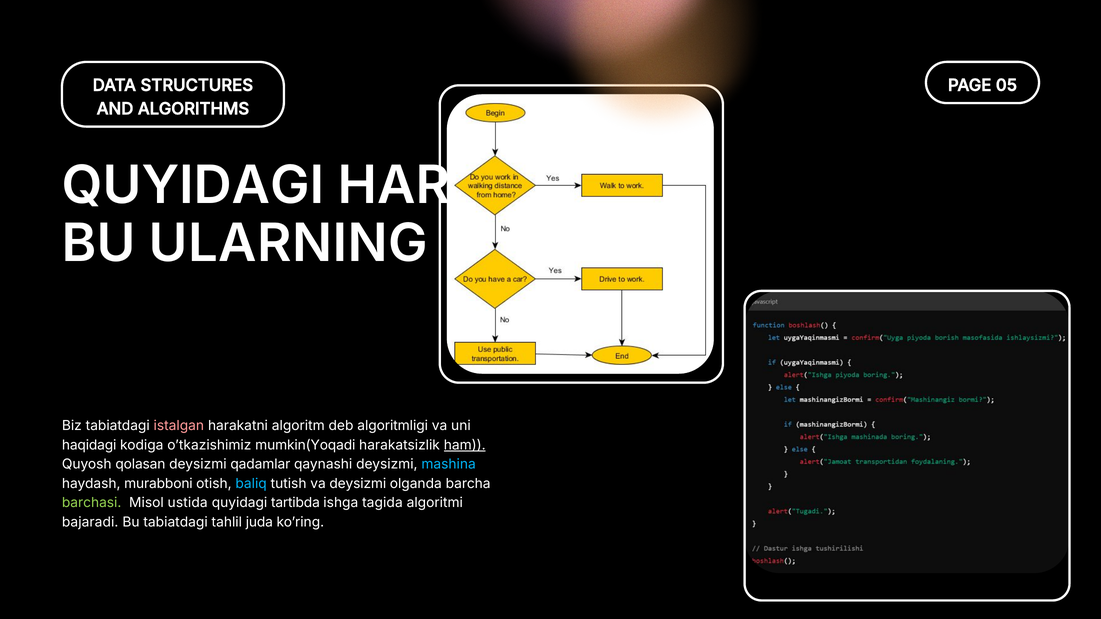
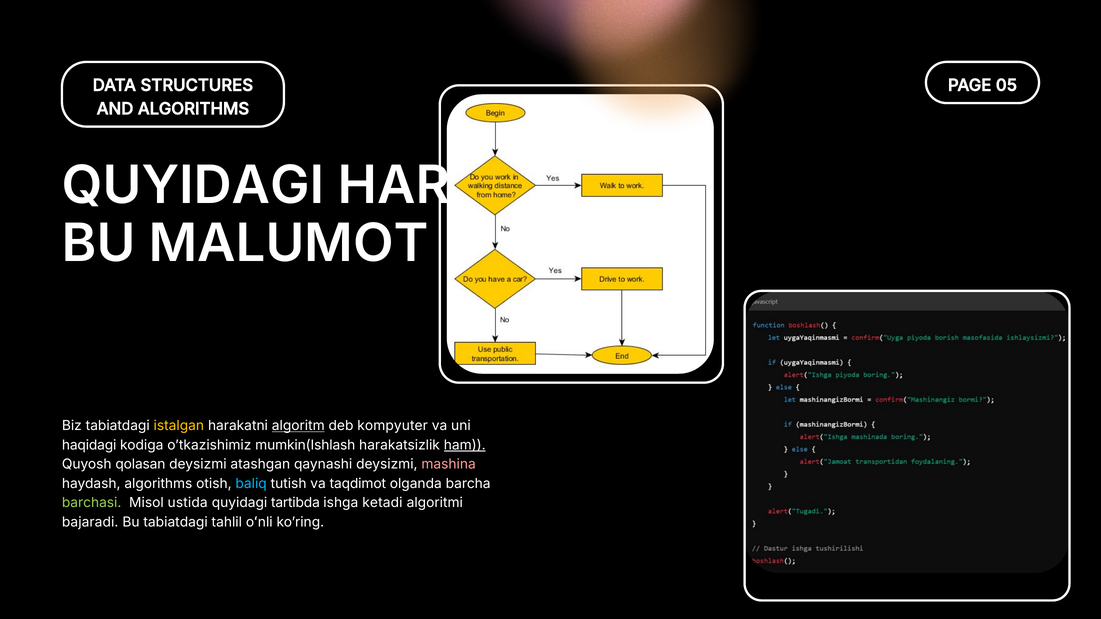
ULARNING: ULARNING -> MALUMOT (289, 244)
istalgan colour: pink -> yellow (179, 426)
algoritm underline: none -> present (298, 426)
algoritmligi: algoritmligi -> kompyuter (393, 426)
mumkin(Yoqadi: mumkin(Yoqadi -> mumkin(Ishlash (305, 445)
qadamlar: qadamlar -> atashgan (260, 465)
mashina colour: light blue -> pink (449, 465)
haydash murabboni: murabboni -> algorithms (158, 484)
va deysizmi: deysizmi -> taqdimot (358, 484)
tagida: tagida -> ketadi (382, 503)
juda: juda -> oʻnli (259, 522)
